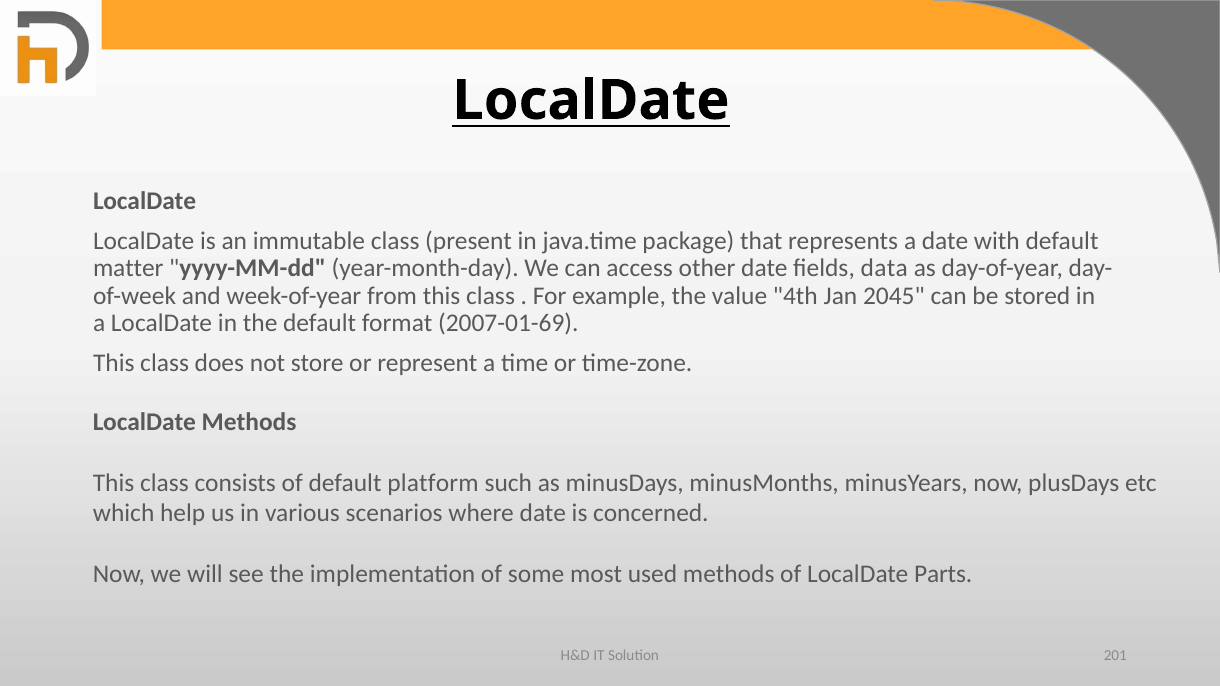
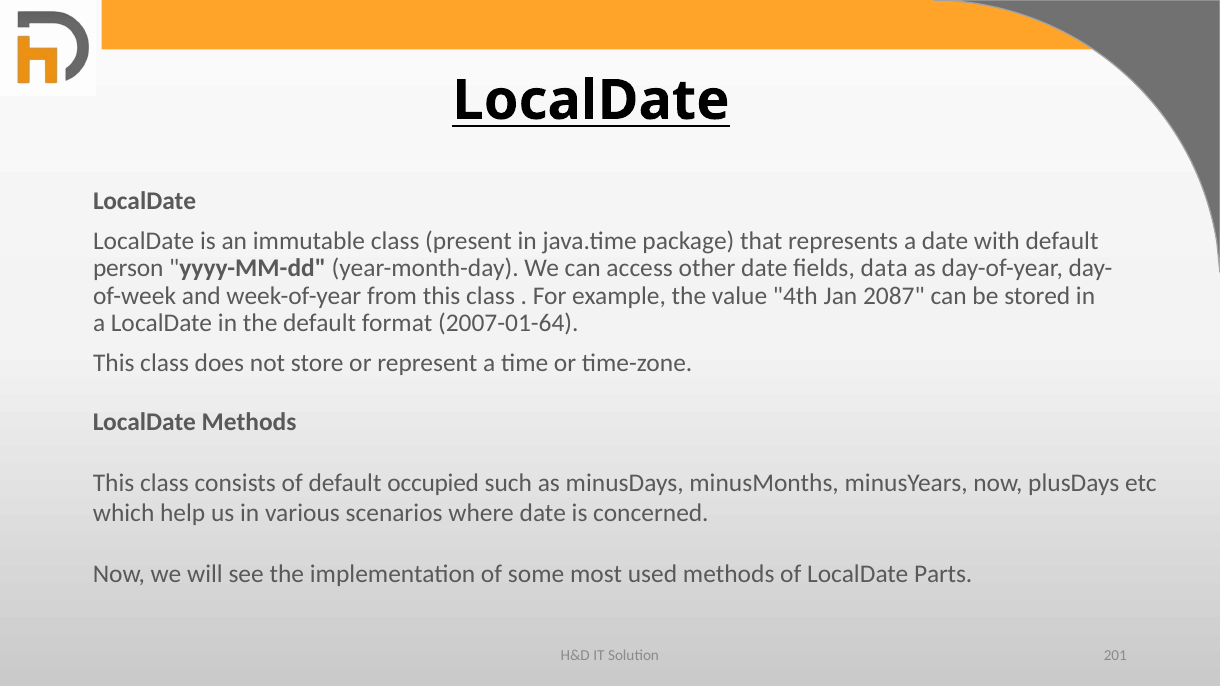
matter: matter -> person (128, 268)
2045: 2045 -> 2087 (894, 296)
2007-01-69: 2007-01-69 -> 2007-01-64 (508, 323)
platform: platform -> occupied (433, 483)
